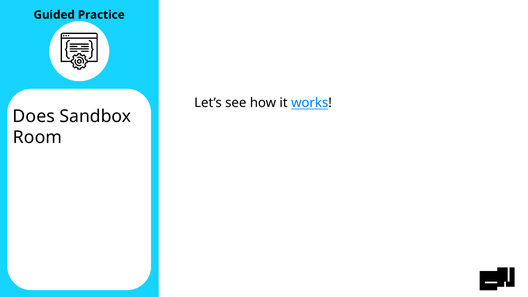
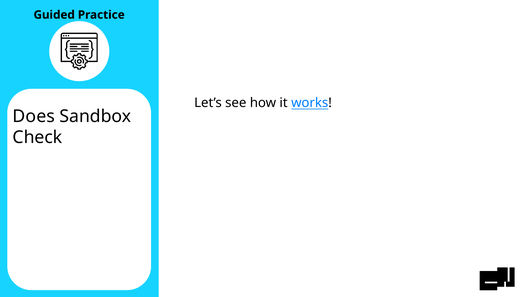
Room: Room -> Check (37, 137)
